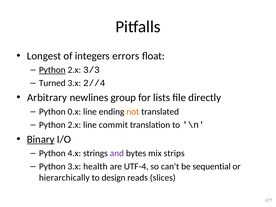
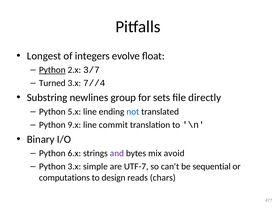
errors: errors -> evolve (126, 56)
3/3: 3/3 -> 3/7 (91, 70)
2//4: 2//4 -> 7//4 (94, 83)
Arbitrary: Arbitrary -> Substring (47, 98)
lists: lists -> sets (162, 98)
0.x: 0.x -> 5.x (74, 112)
not colour: orange -> blue (133, 112)
2.x: 2.x -> 9.x (74, 125)
Binary underline: present -> none (41, 139)
4.x: 4.x -> 6.x (74, 153)
strips: strips -> avoid (174, 153)
health: health -> simple (95, 167)
UTF-4: UTF-4 -> UTF-7 (136, 167)
hierarchically: hierarchically -> computations (64, 178)
slices: slices -> chars (163, 178)
